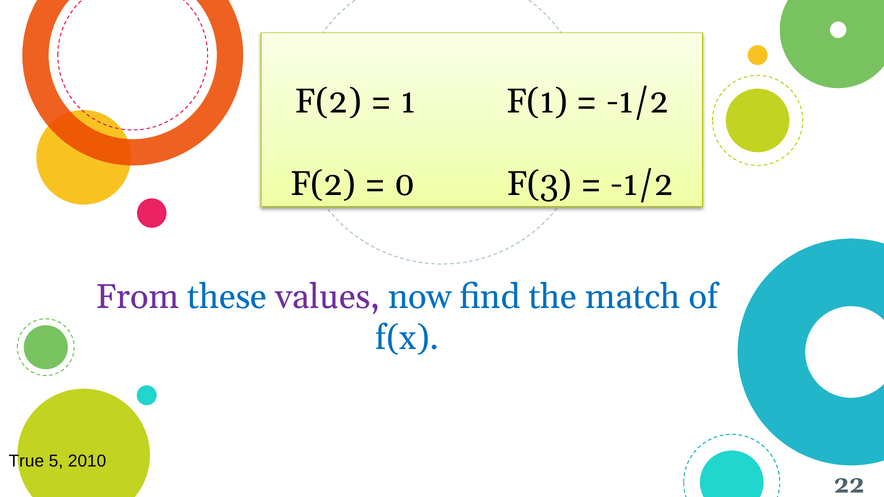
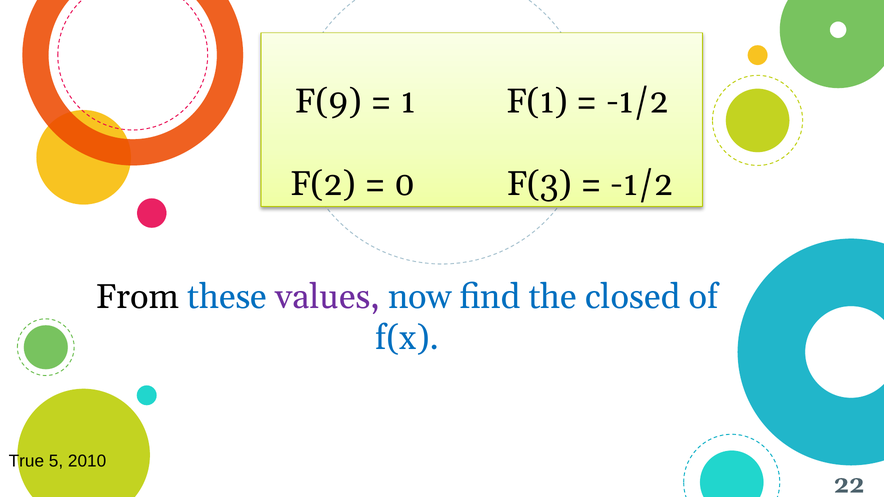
F(2: F(2 -> F(9 (328, 101)
From colour: purple -> black (137, 297)
match: match -> closed (633, 297)
